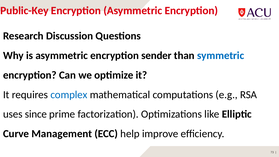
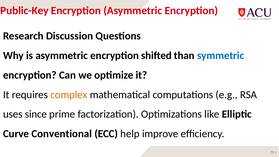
sender: sender -> shifted (156, 56)
complex colour: blue -> orange (69, 95)
Management: Management -> Conventional (62, 134)
